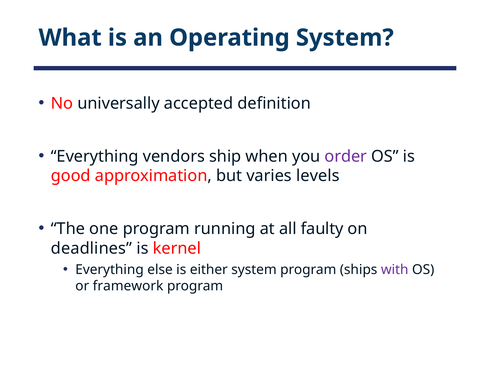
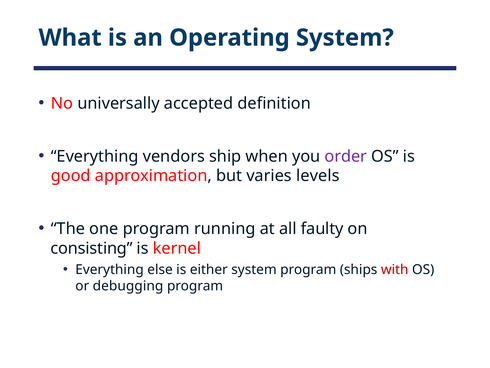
deadlines: deadlines -> consisting (92, 248)
with colour: purple -> red (395, 269)
framework: framework -> debugging (128, 286)
